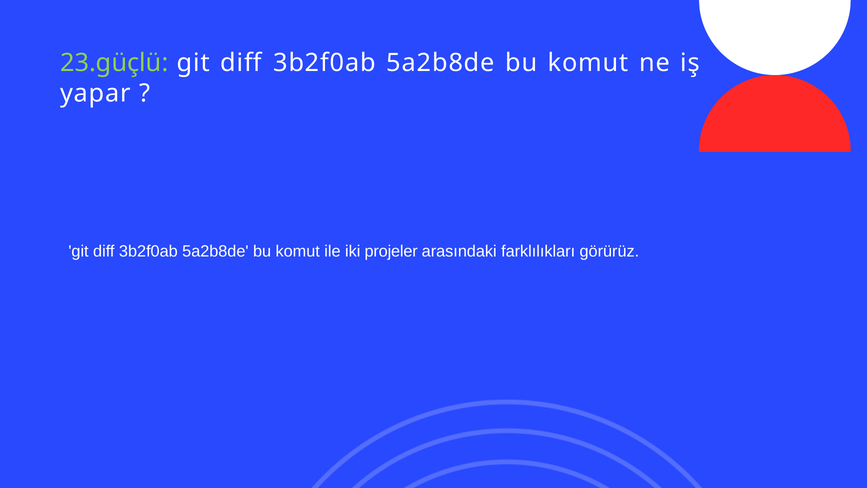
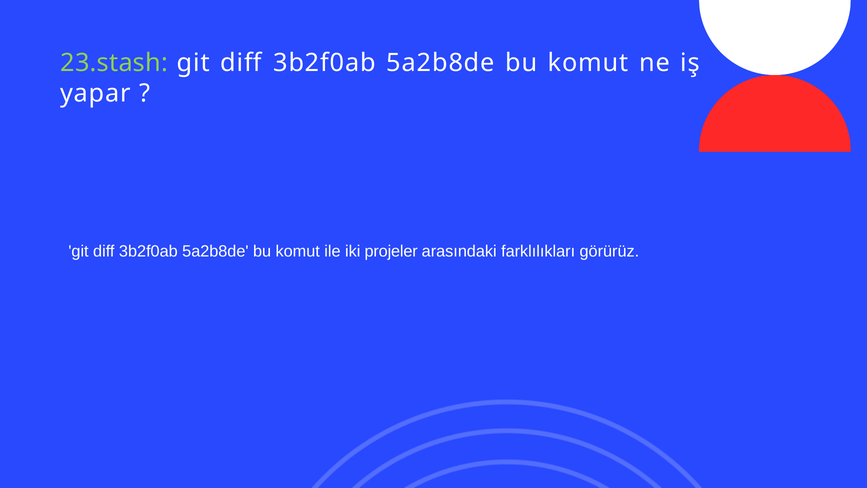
23.güçlü: 23.güçlü -> 23.stash (114, 63)
